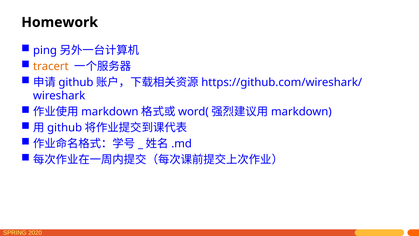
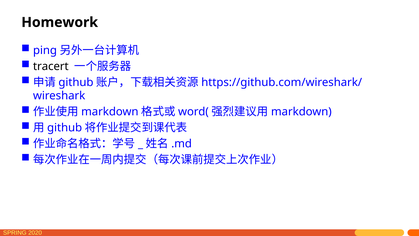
tracert colour: orange -> black (51, 66)
